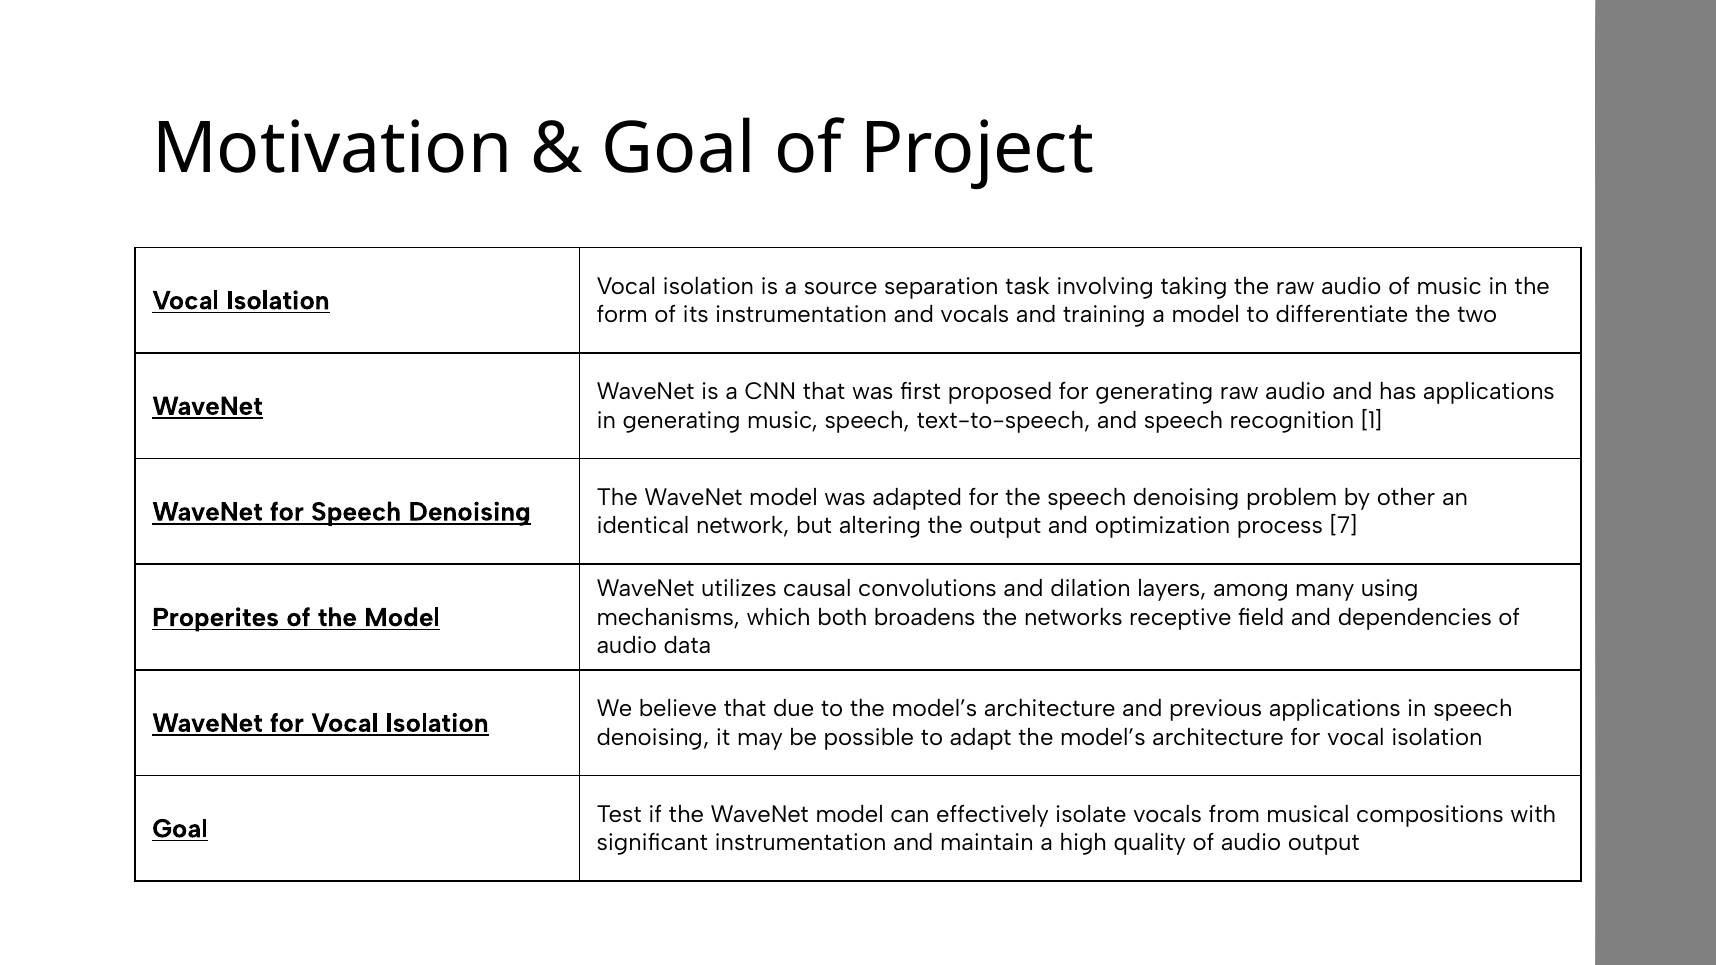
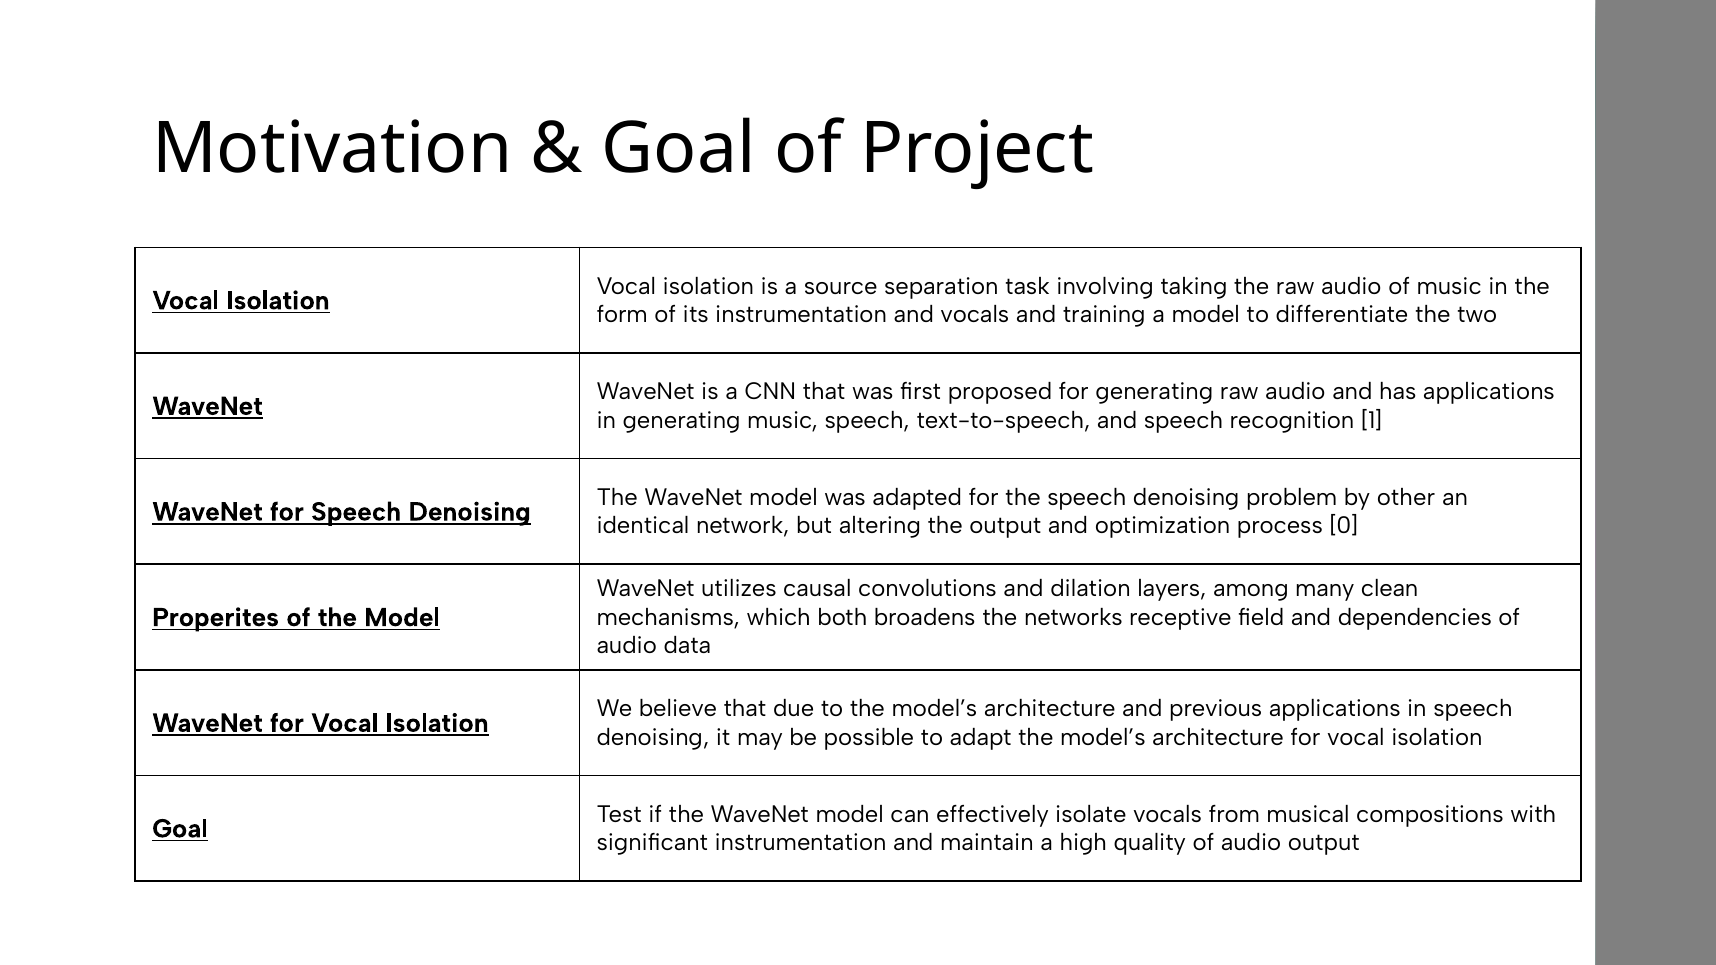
7: 7 -> 0 (1344, 526)
using: using -> clean (1390, 589)
